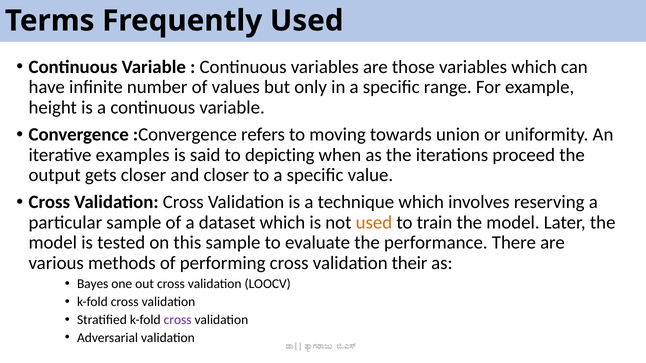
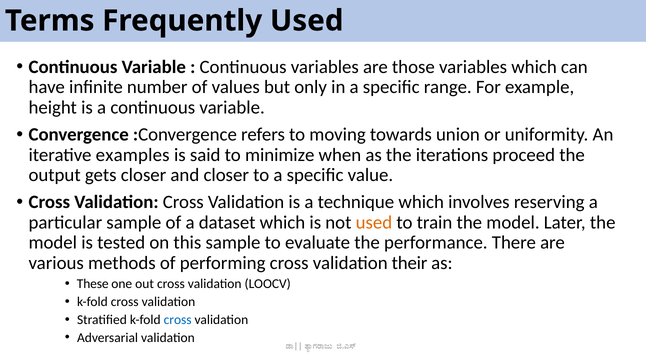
depicting: depicting -> minimize (280, 155)
Bayes: Bayes -> These (93, 284)
cross colour: purple -> blue (178, 320)
